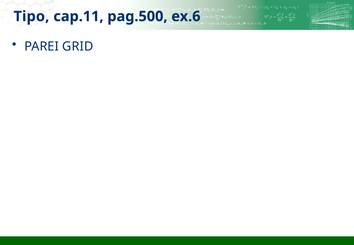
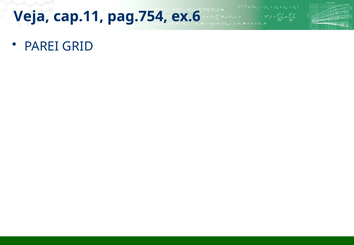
Tipo: Tipo -> Veja (31, 16)
pag.500: pag.500 -> pag.754 (137, 16)
